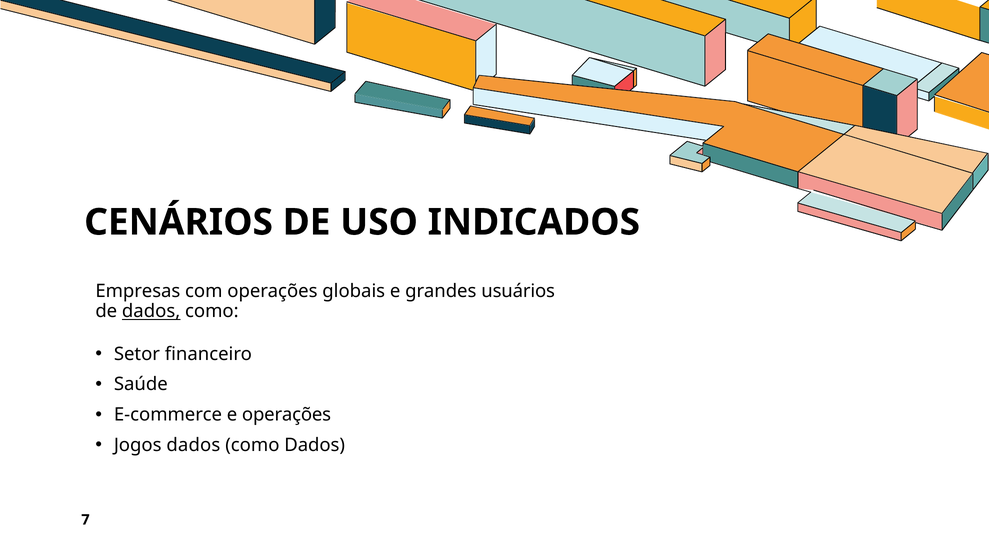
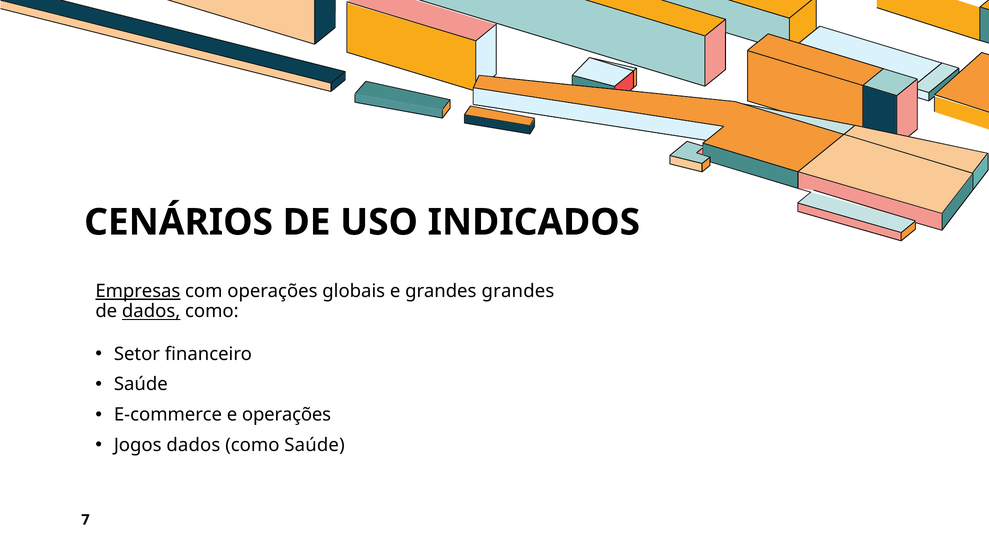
Empresas underline: none -> present (138, 291)
grandes usuários: usuários -> grandes (518, 291)
como Dados: Dados -> Saúde (315, 445)
